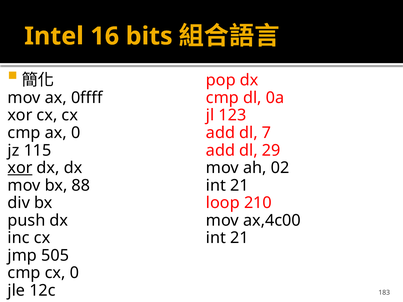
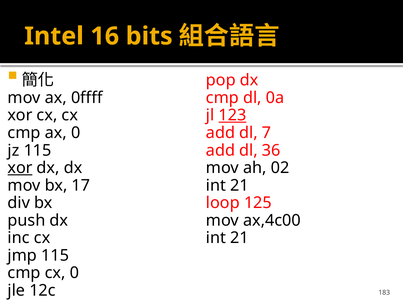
123 underline: none -> present (232, 115)
29: 29 -> 36 (271, 150)
88: 88 -> 17 (81, 186)
210: 210 -> 125 (258, 203)
jmp 505: 505 -> 115 (55, 256)
